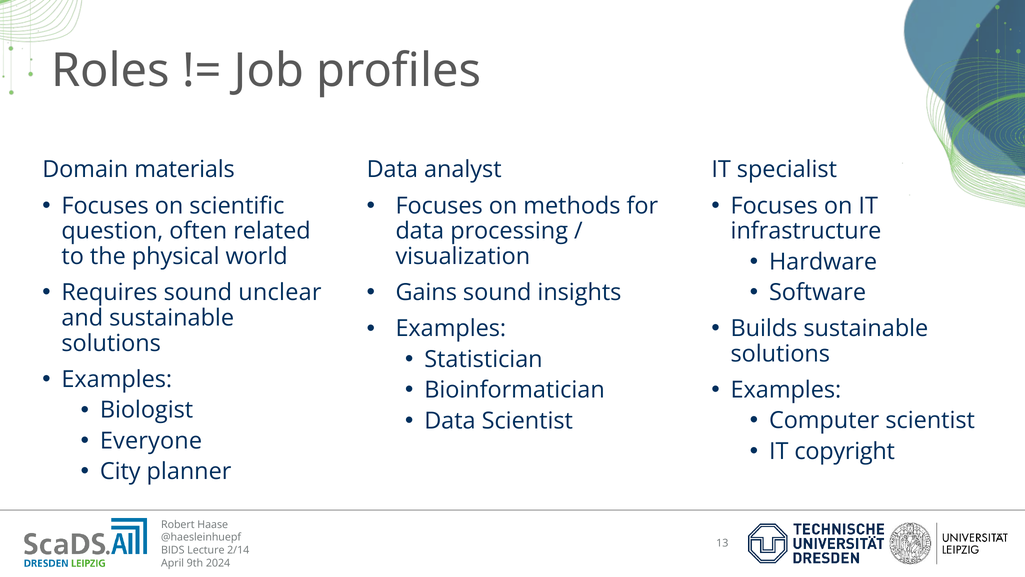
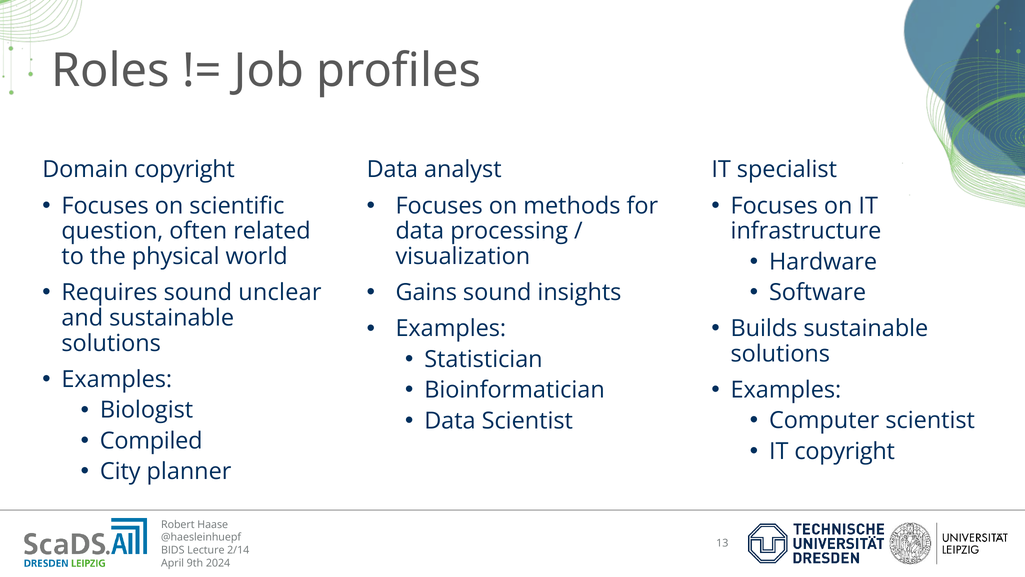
Domain materials: materials -> copyright (185, 170)
Everyone: Everyone -> Compiled (151, 441)
